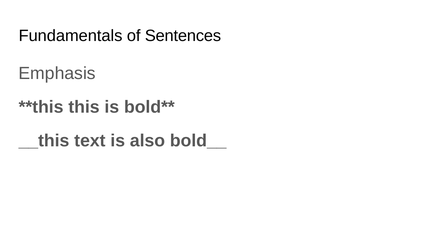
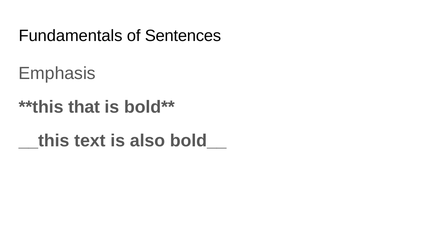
this: this -> that (84, 107)
